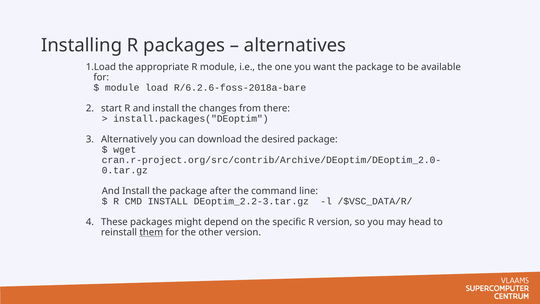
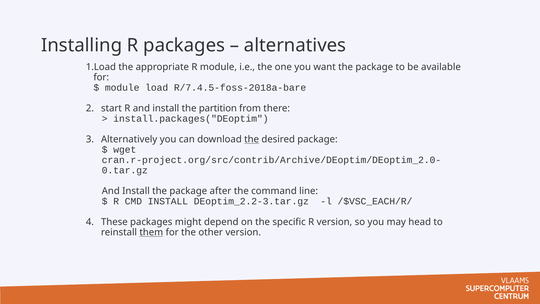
R/6.2.6-foss-2018a-bare: R/6.2.6-foss-2018a-bare -> R/7.4.5-foss-2018a-bare (240, 88)
changes: changes -> partition (218, 108)
the underline: none -> present (252, 139)
/$VSC_DATA/R/: /$VSC_DATA/R/ -> /$VSC_EACH/R/ (375, 201)
